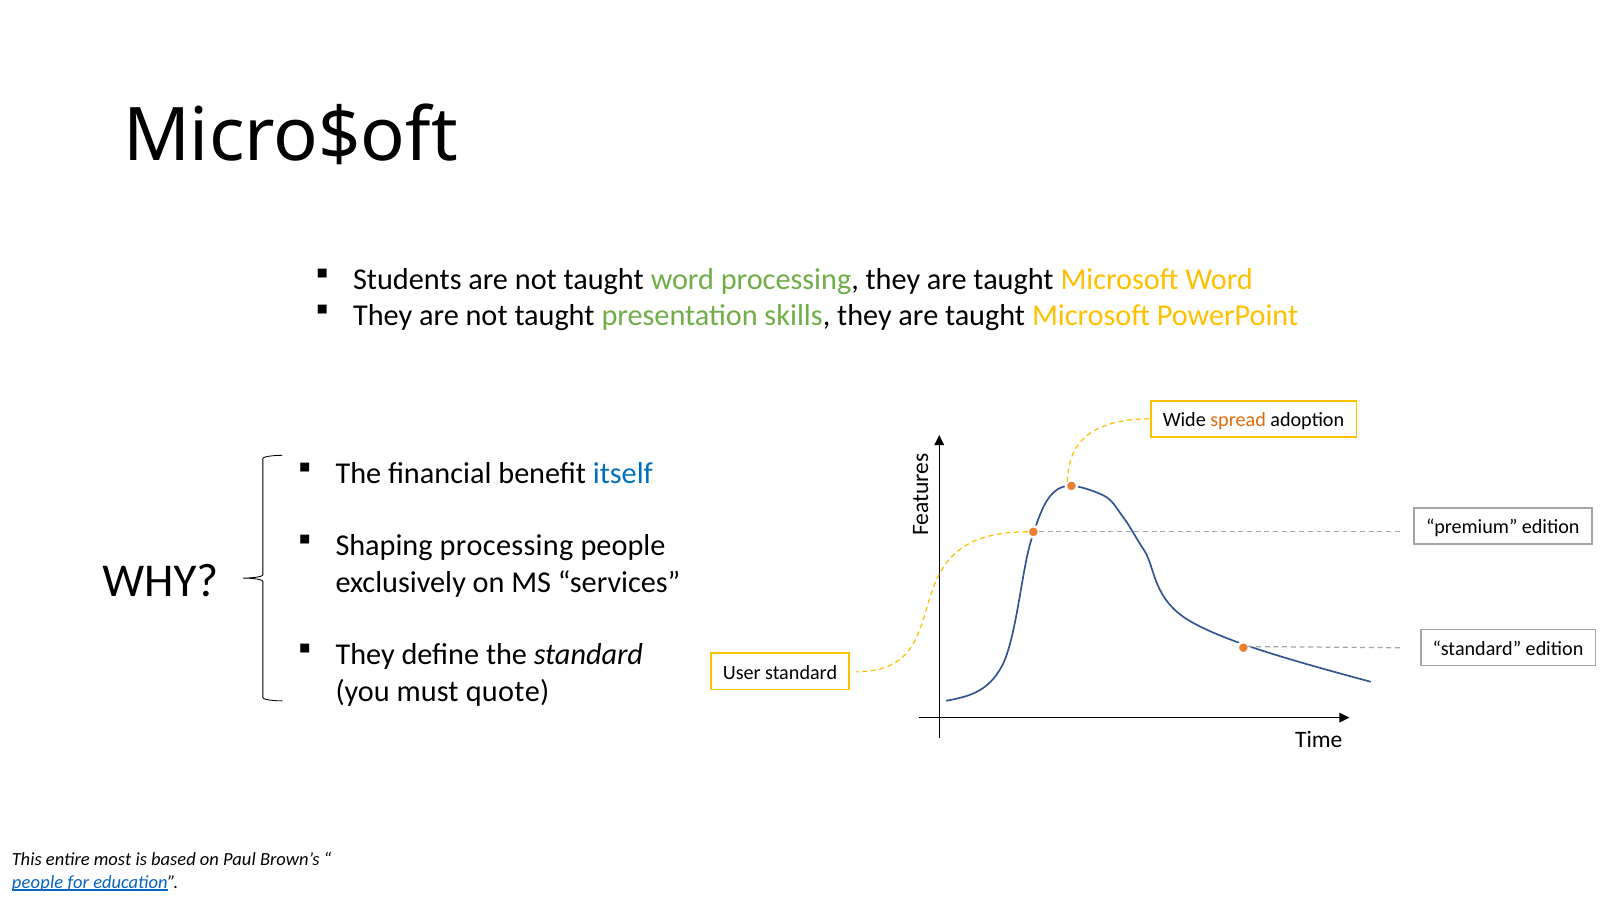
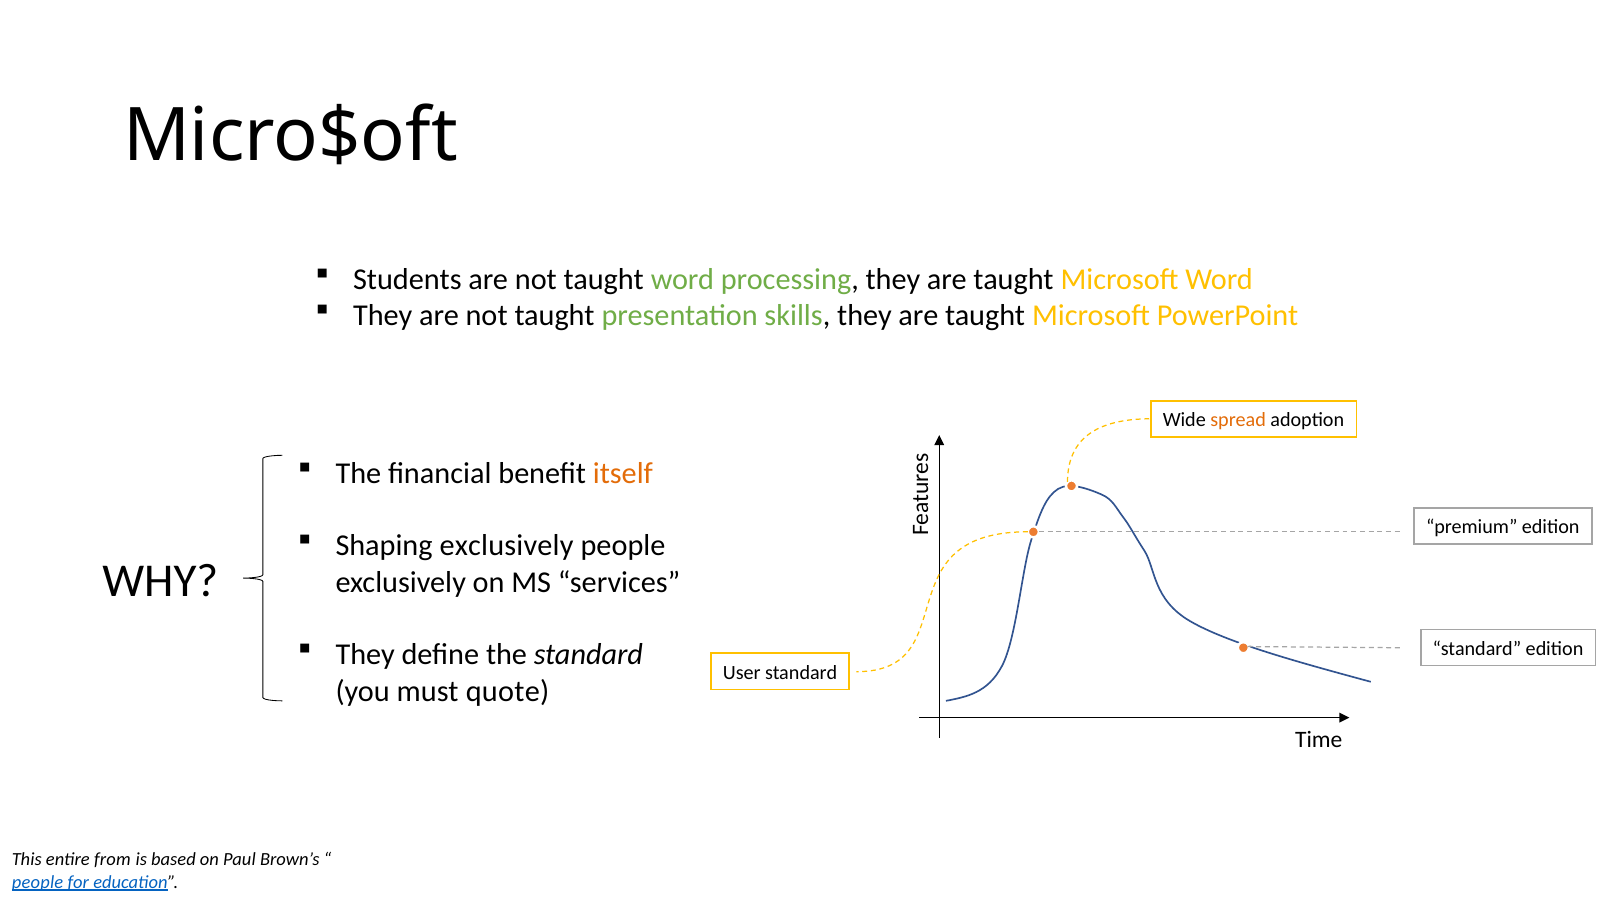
itself colour: blue -> orange (623, 473)
Shaping processing: processing -> exclusively (507, 546)
most: most -> from (112, 860)
